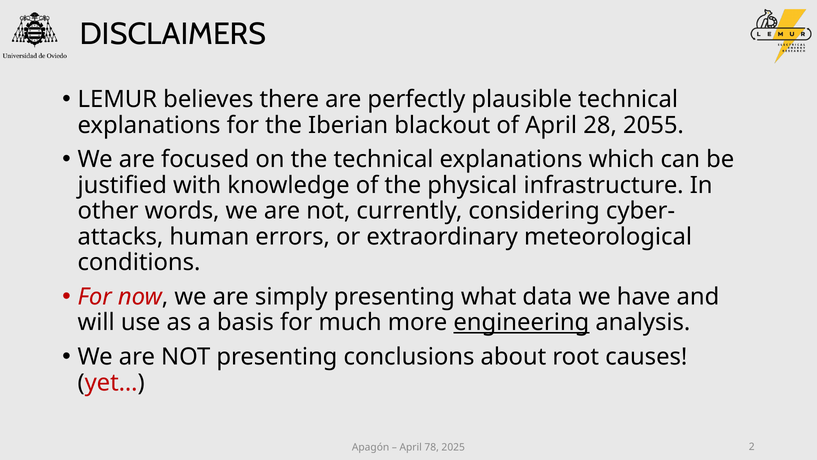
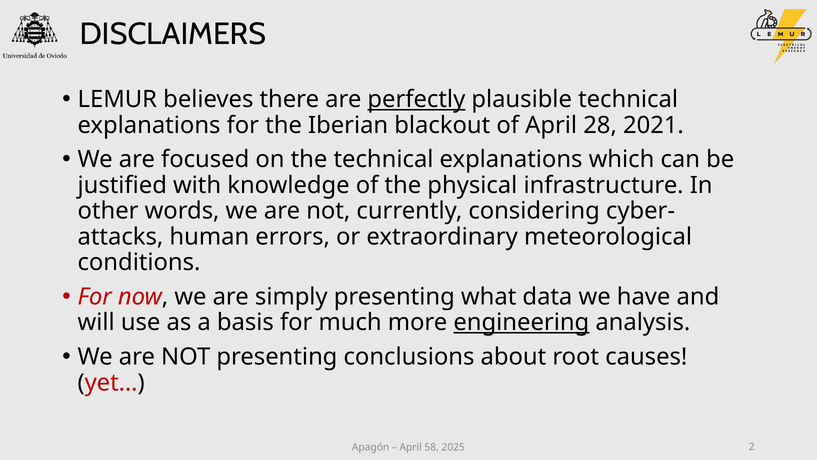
perfectly underline: none -> present (416, 99)
2055: 2055 -> 2021 (653, 125)
78: 78 -> 58 (432, 447)
